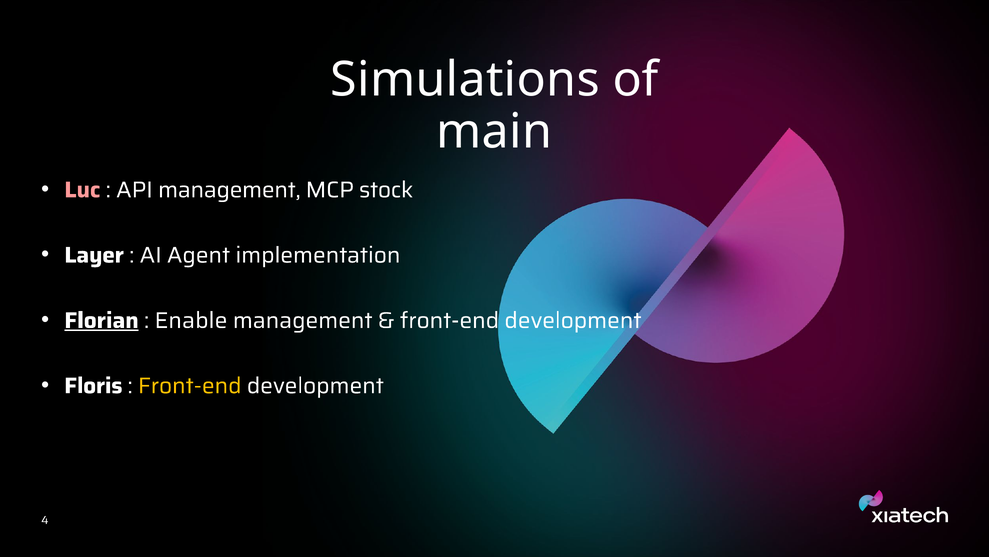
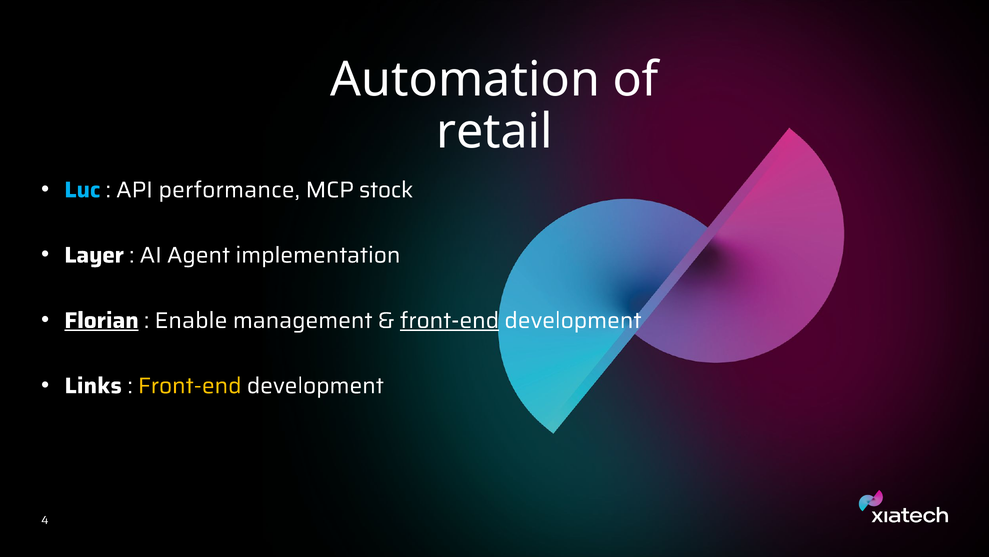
Simulations: Simulations -> Automation (465, 80)
main: main -> retail (494, 132)
Luc colour: pink -> light blue (82, 190)
API management: management -> performance (229, 190)
front-end underline: none -> present (449, 320)
Floris: Floris -> Links (93, 385)
